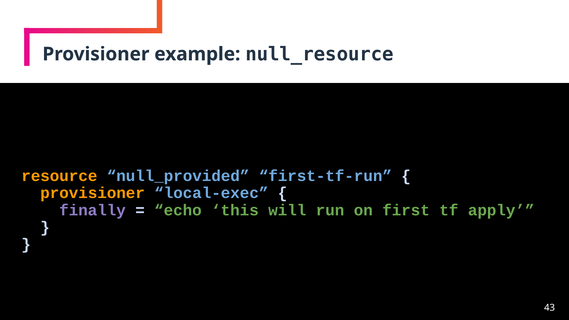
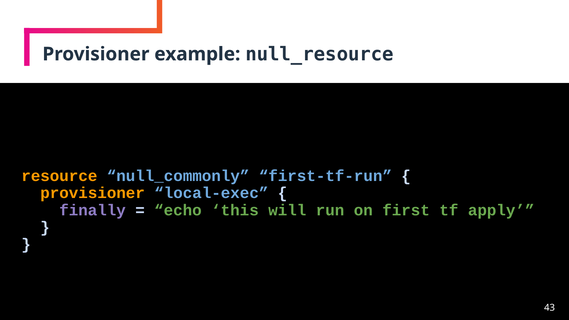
null_provided: null_provided -> null_commonly (178, 176)
